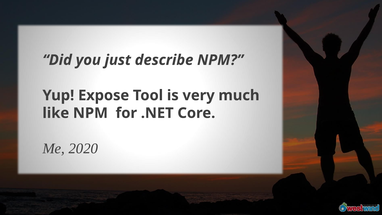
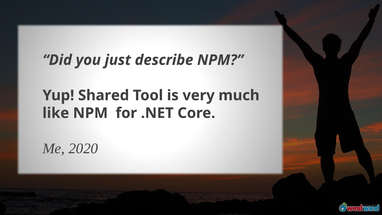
Expose: Expose -> Shared (104, 95)
